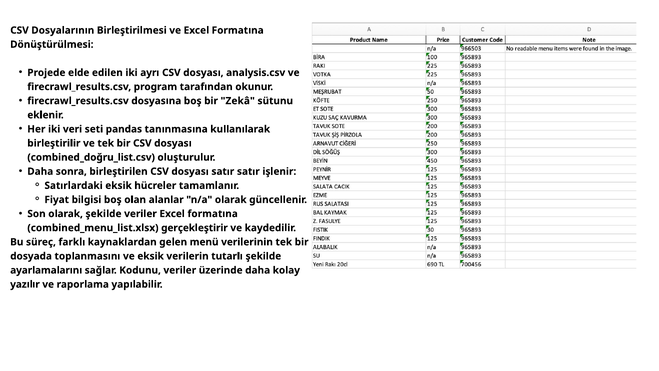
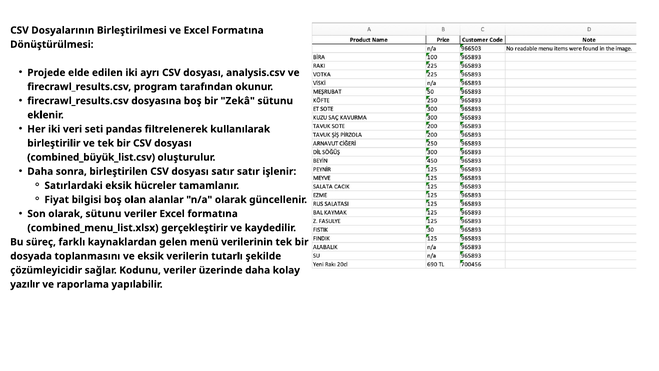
tanınmasına: tanınmasına -> filtrelenerek (176, 129)
combined_doğru_list.csv: combined_doğru_list.csv -> combined_büyük_list.csv (91, 157)
olarak şekilde: şekilde -> sütunu (103, 214)
ayarlamalarını: ayarlamalarını -> çözümleyicidir (46, 270)
